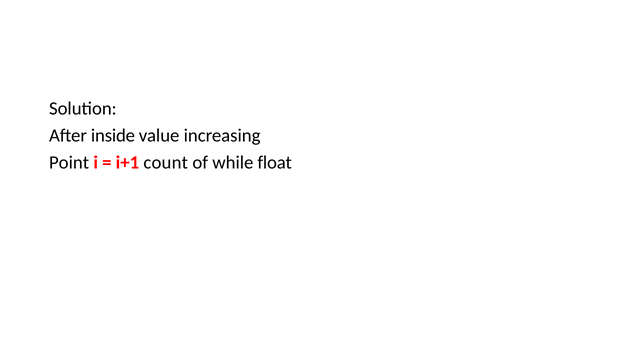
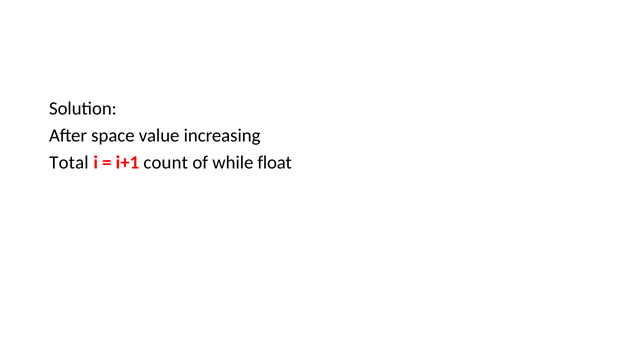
inside: inside -> space (113, 136)
Point: Point -> Total (69, 163)
